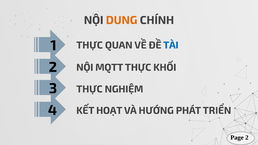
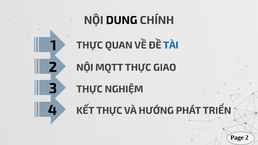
DUNG colour: orange -> black (122, 20)
KHỐI: KHỐI -> GIAO (165, 67)
KẾT HOẠT: HOẠT -> THỰC (109, 111)
